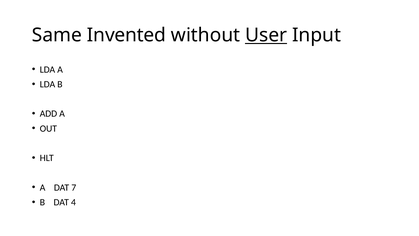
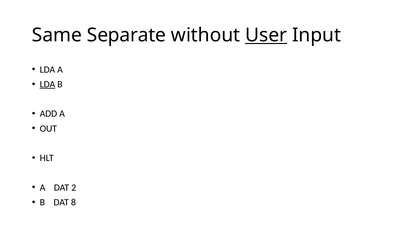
Invented: Invented -> Separate (127, 35)
LDA underline: none -> present (47, 84)
7: 7 -> 2 (74, 187)
4: 4 -> 8 (73, 202)
